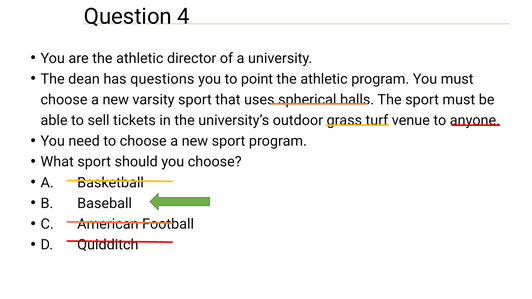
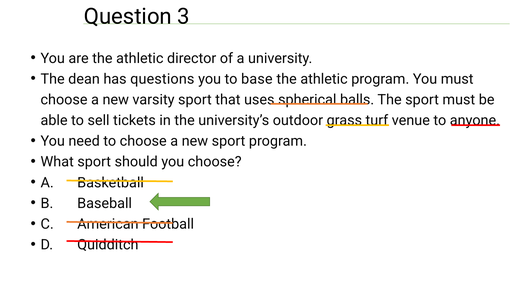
4: 4 -> 3 (184, 16)
point: point -> base (257, 79)
